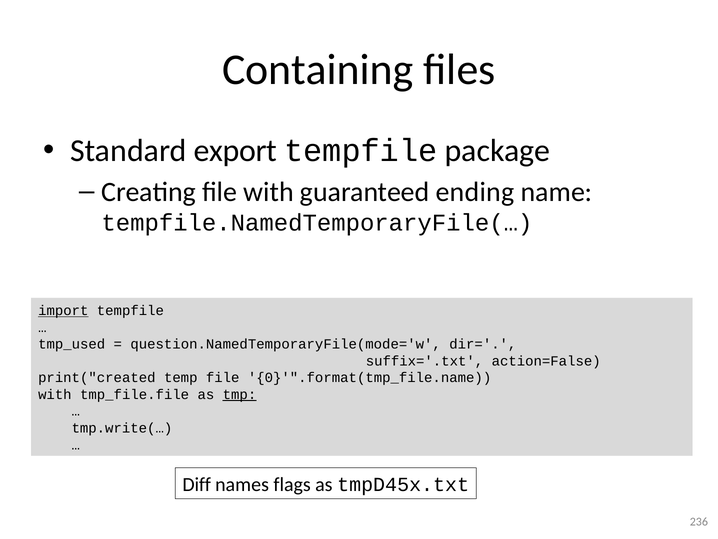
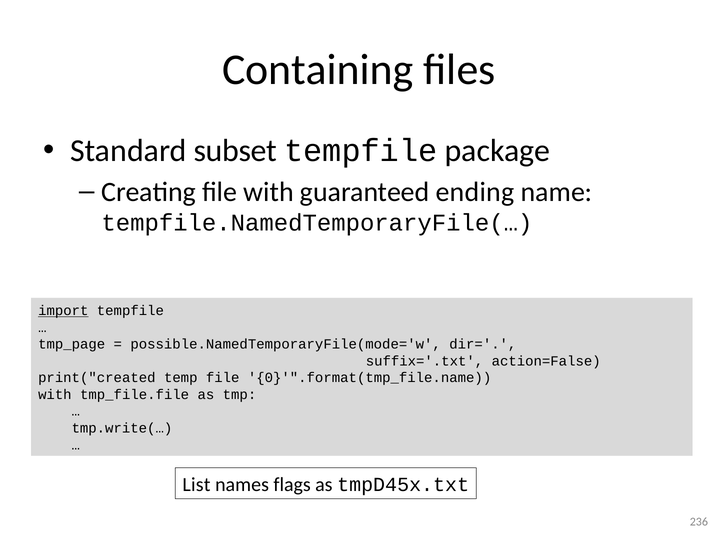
export: export -> subset (235, 151)
tmp_used: tmp_used -> tmp_page (72, 344)
question.NamedTemporaryFile(mode='w: question.NamedTemporaryFile(mode='w -> possible.NamedTemporaryFile(mode='w (286, 344)
tmp underline: present -> none (239, 394)
Diff: Diff -> List (196, 484)
